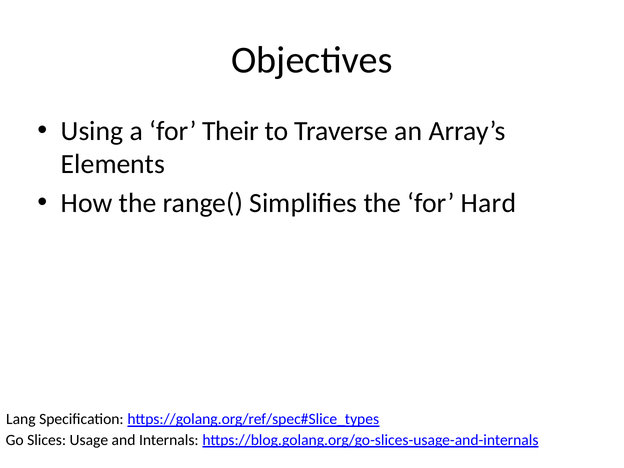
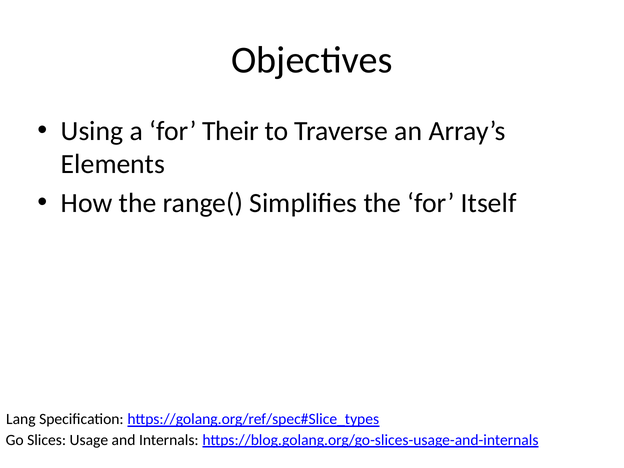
Hard: Hard -> Itself (489, 203)
